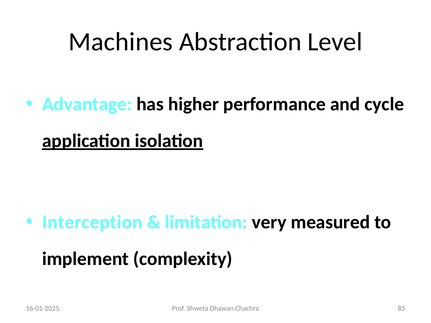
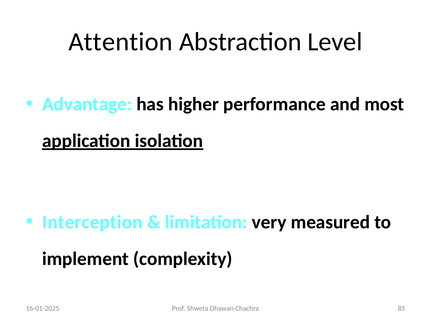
Machines: Machines -> Attention (121, 42)
cycle: cycle -> most (384, 104)
